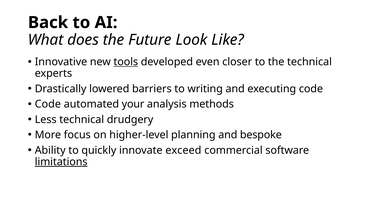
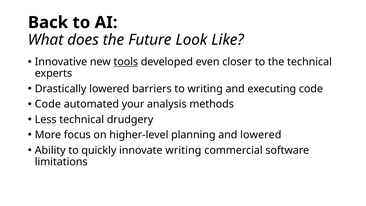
and bespoke: bespoke -> lowered (261, 135)
innovate exceed: exceed -> writing (183, 150)
limitations underline: present -> none (61, 162)
